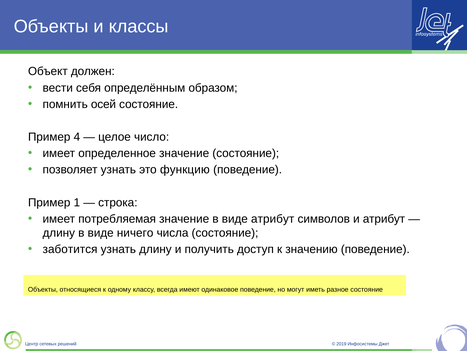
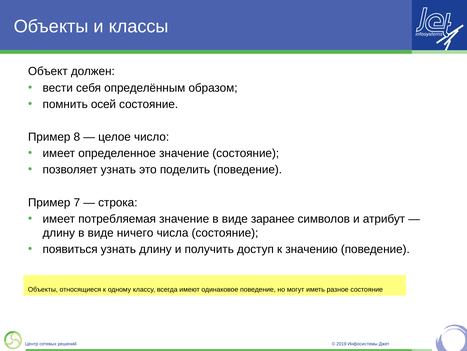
4: 4 -> 8 (77, 137)
функцию: функцию -> поделить (185, 169)
1: 1 -> 7 (77, 202)
виде атрибут: атрибут -> заранее (273, 218)
заботится: заботится -> появиться (70, 249)
